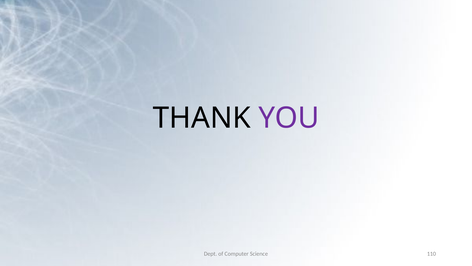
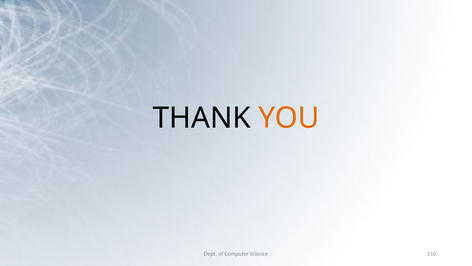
YOU colour: purple -> orange (289, 118)
